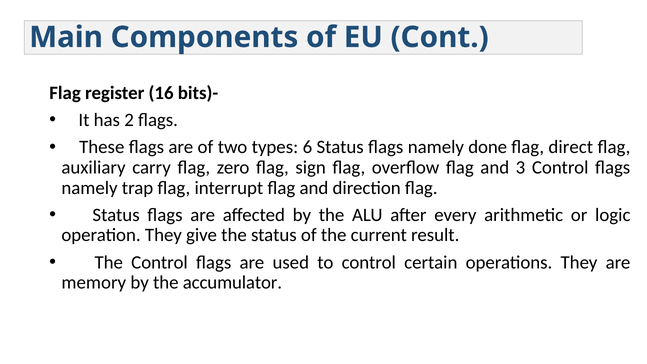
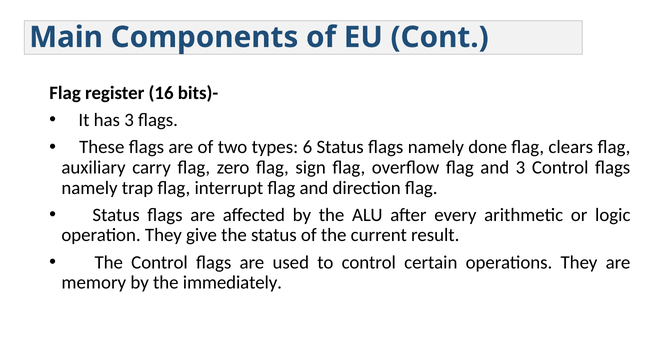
has 2: 2 -> 3 (129, 120)
direct: direct -> clears (571, 147)
accumulator: accumulator -> immediately (232, 283)
